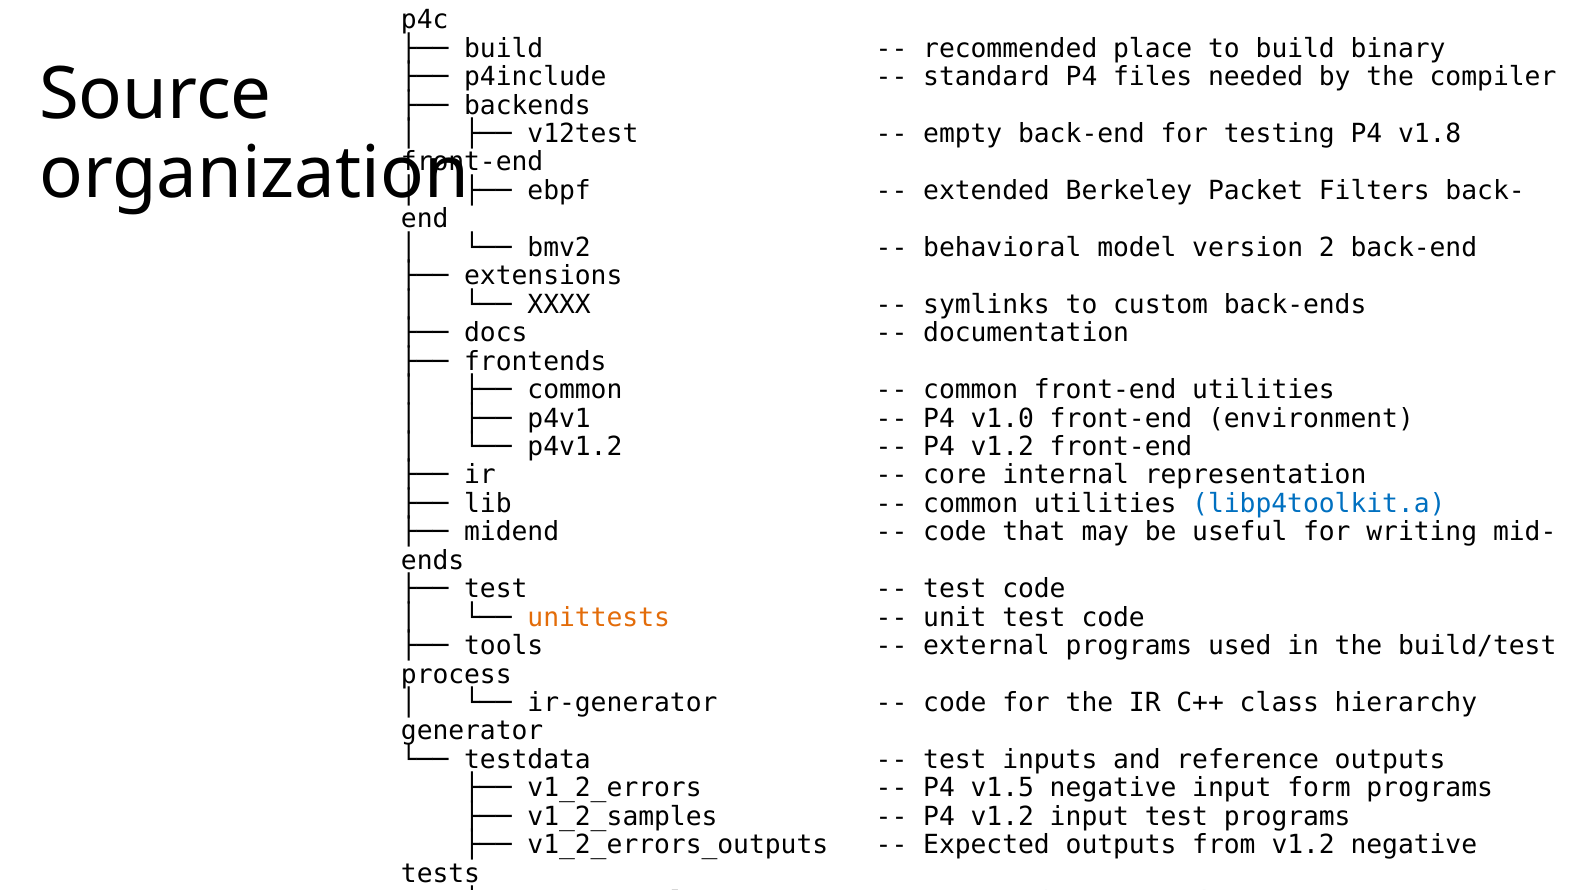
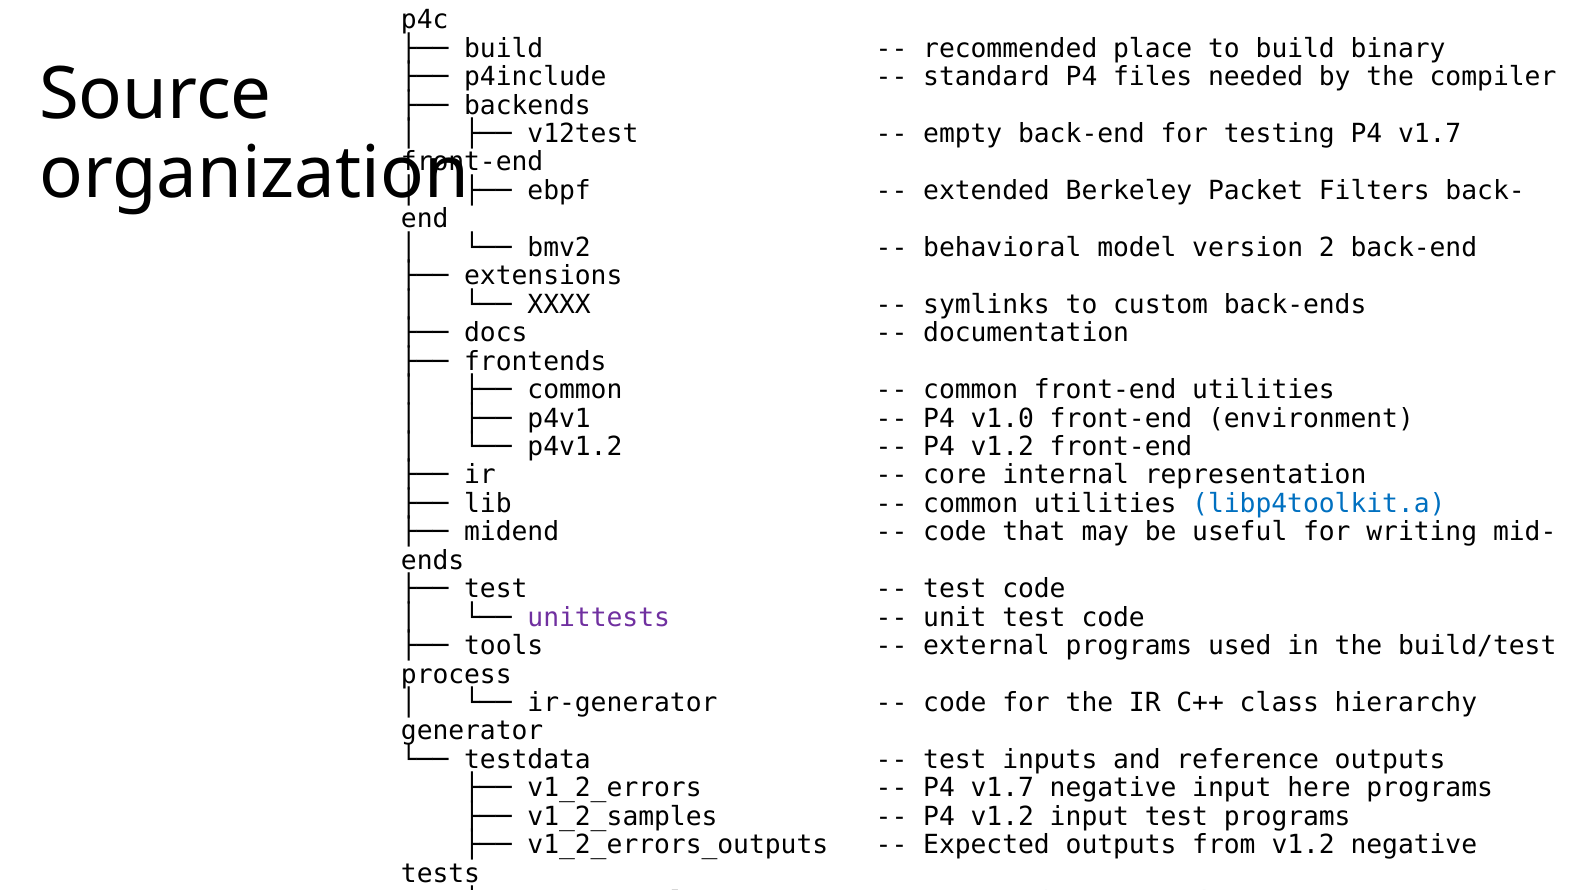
testing P4 v1.8: v1.8 -> v1.7 (1430, 134)
unittests colour: orange -> purple (599, 617)
v1.5: v1.5 -> v1.7 (1002, 788)
form: form -> here (1319, 788)
